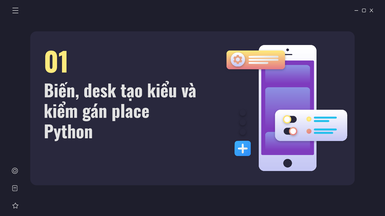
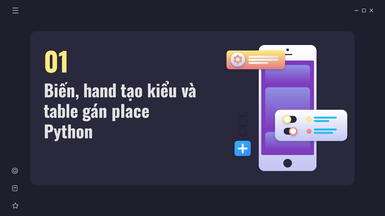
desk: desk -> hand (100, 92)
kiểm: kiểm -> table (61, 112)
